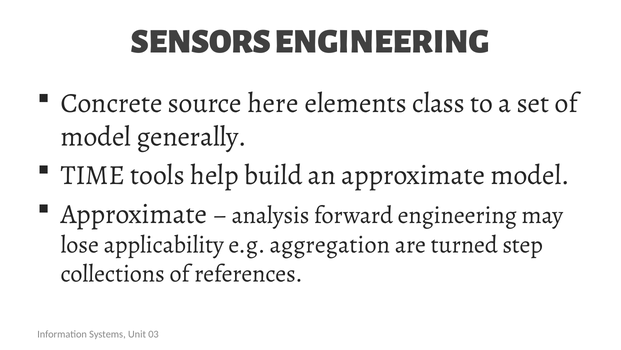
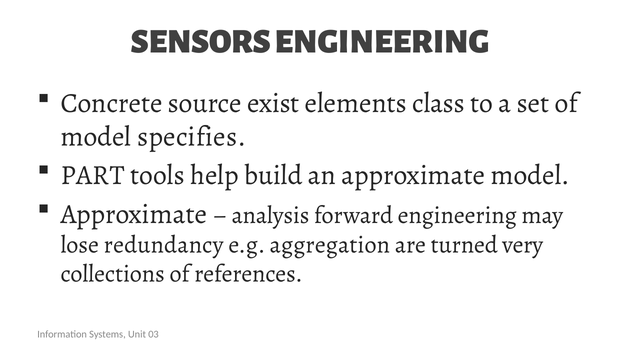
here: here -> exist (273, 103)
generally: generally -> specifies (192, 136)
TIME: TIME -> PART (93, 175)
applicability: applicability -> redundancy (164, 244)
step: step -> very (523, 244)
